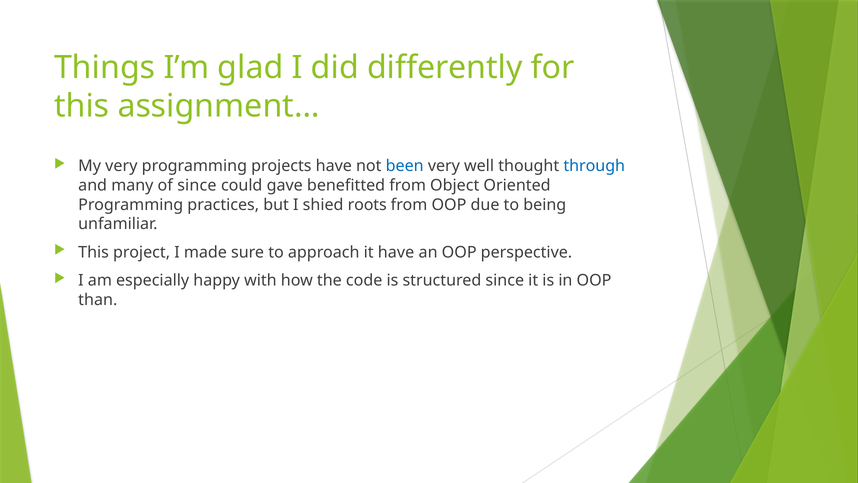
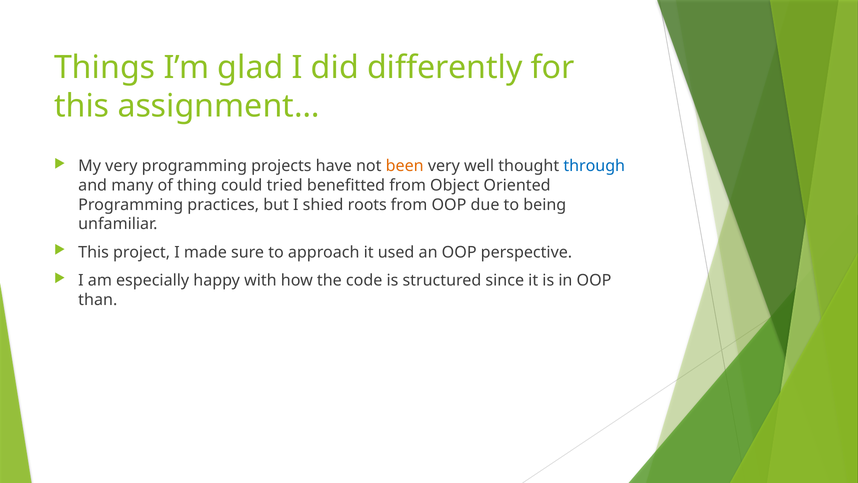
been colour: blue -> orange (405, 166)
of since: since -> thing (197, 185)
gave: gave -> tried (285, 185)
it have: have -> used (396, 252)
